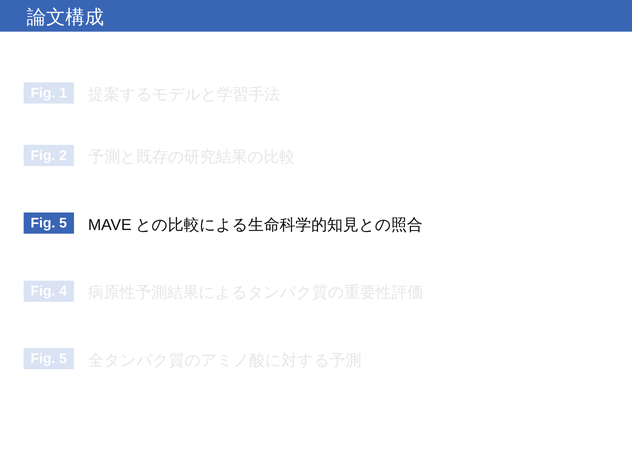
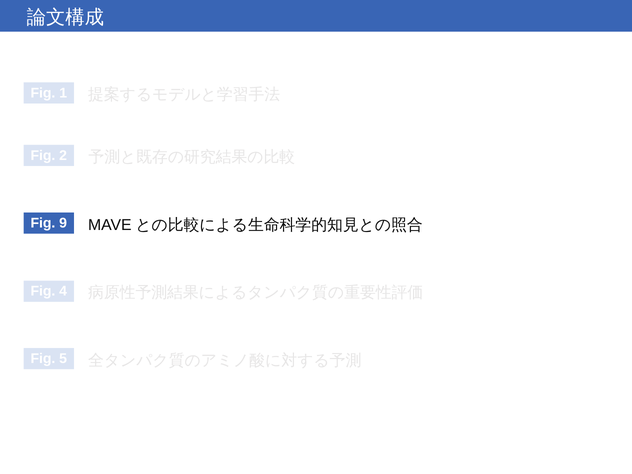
5: 5 -> 9 (63, 223)
